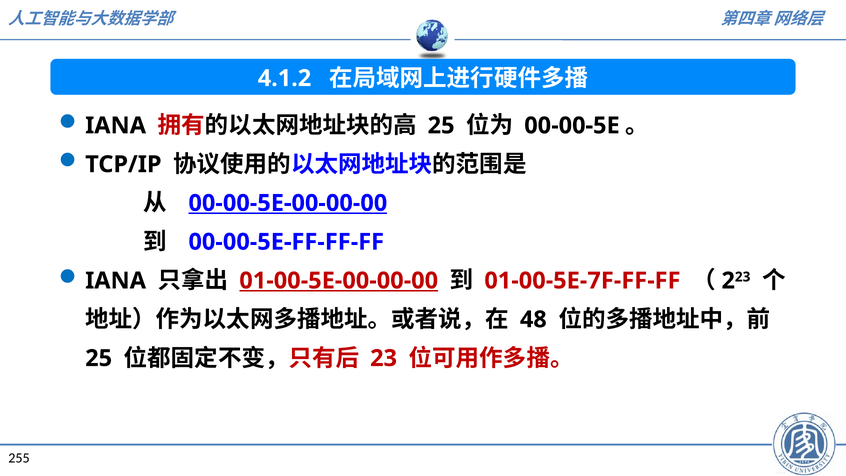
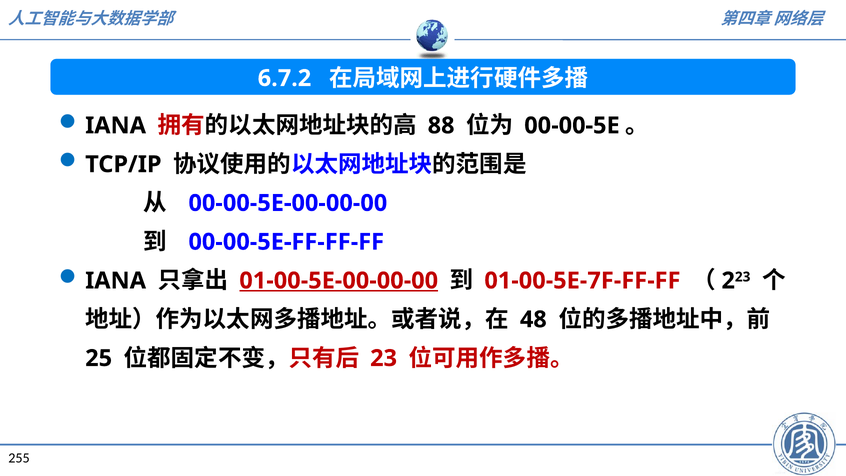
4.1.2: 4.1.2 -> 6.7.2 (284, 78)
25: 25 -> 88 (441, 126)
00-00-5E-00-00-00 underline: present -> none (288, 203)
